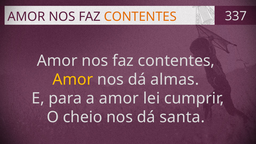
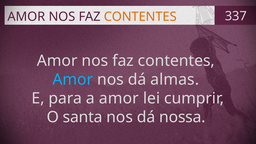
Amor colour: yellow -> light blue (73, 80)
cheio: cheio -> santa (83, 117)
santa: santa -> nossa (182, 117)
